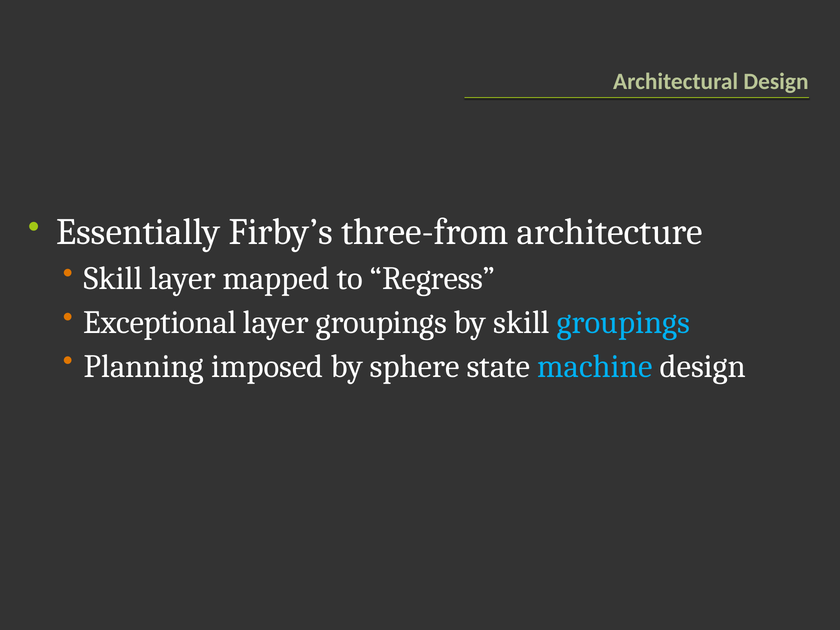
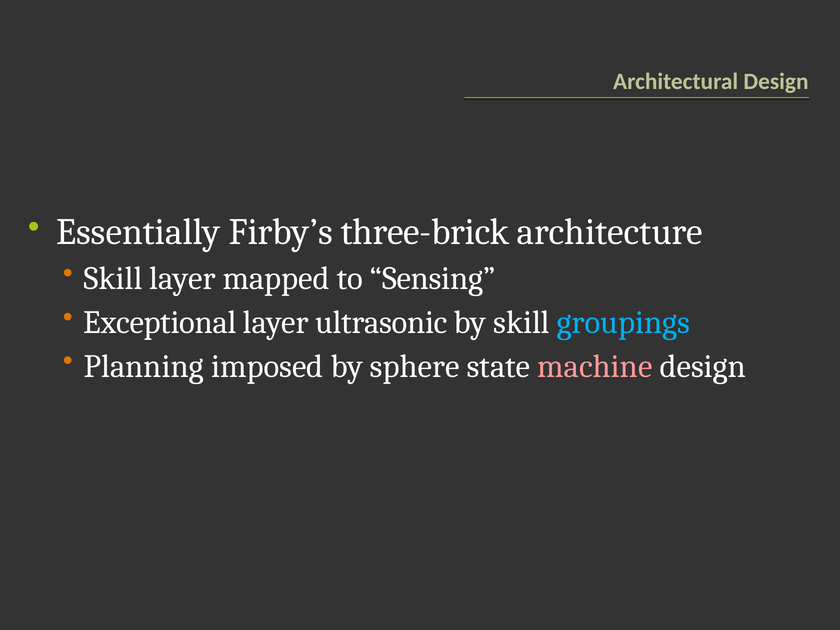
three-from: three-from -> three-brick (425, 232)
Regress: Regress -> Sensing (433, 278)
layer groupings: groupings -> ultrasonic (381, 322)
machine colour: light blue -> pink (595, 366)
